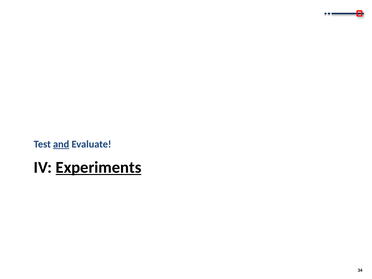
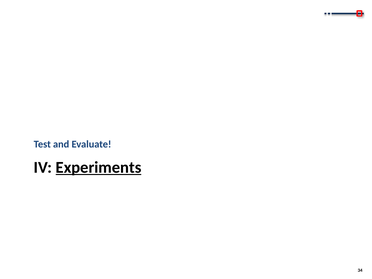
and underline: present -> none (61, 144)
